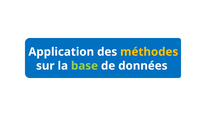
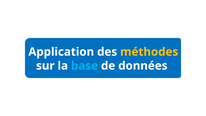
base colour: light green -> light blue (85, 66)
